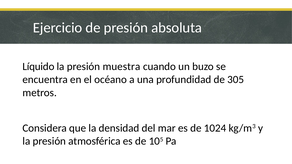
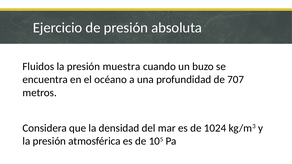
Líquido: Líquido -> Fluidos (38, 67)
305: 305 -> 707 (236, 80)
